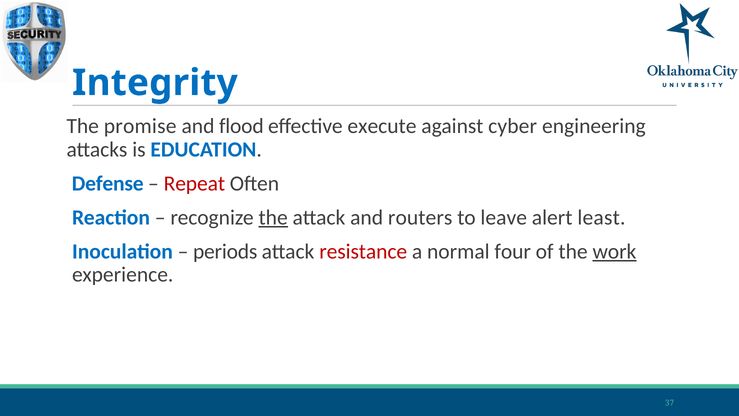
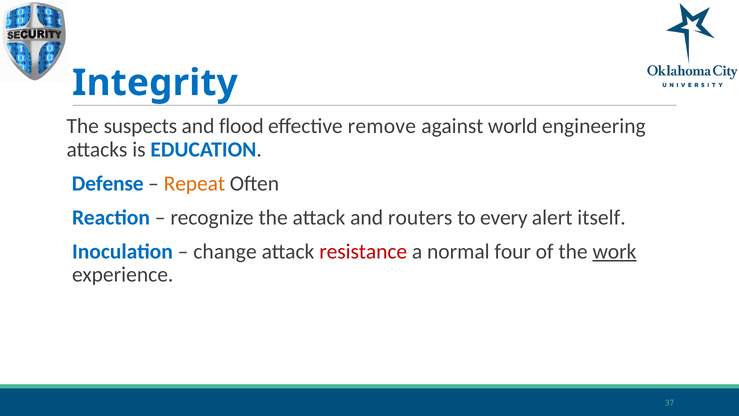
promise: promise -> suspects (140, 126)
execute: execute -> remove (382, 126)
cyber: cyber -> world (513, 126)
Repeat colour: red -> orange (194, 183)
the underline: present -> none (273, 217)
leave: leave -> every (504, 217)
least: least -> itself (602, 217)
periods: periods -> change (225, 251)
